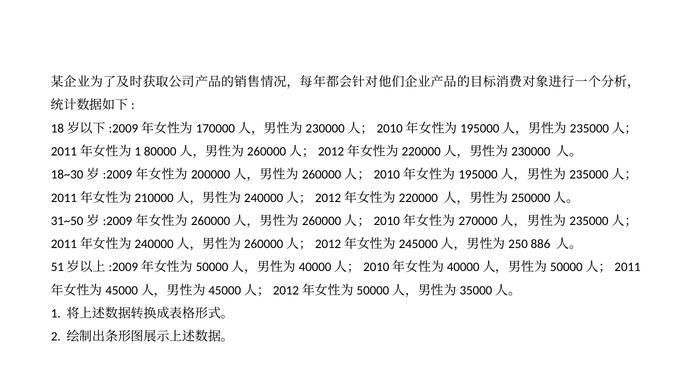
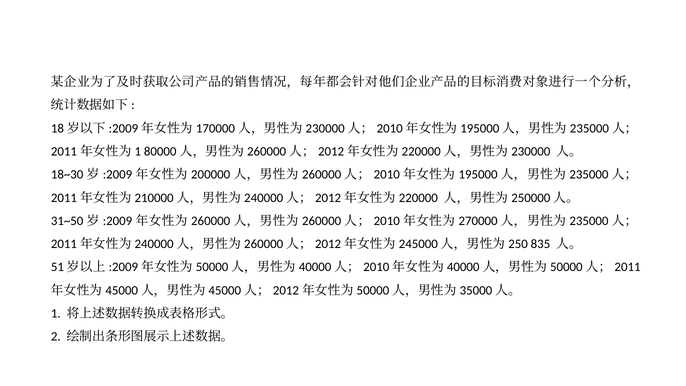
886: 886 -> 835 (540, 244)
